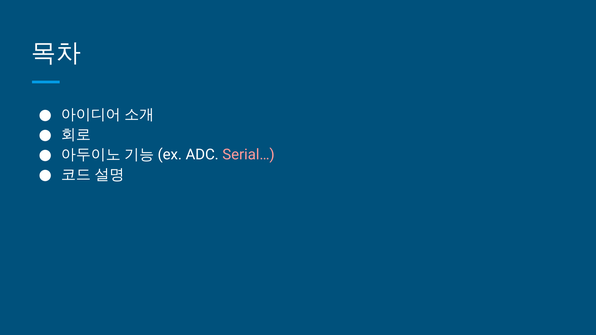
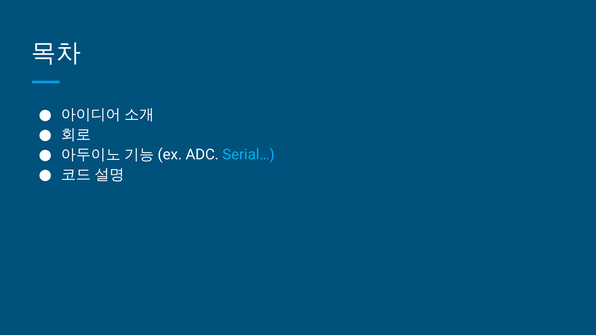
Serial… colour: pink -> light blue (249, 155)
